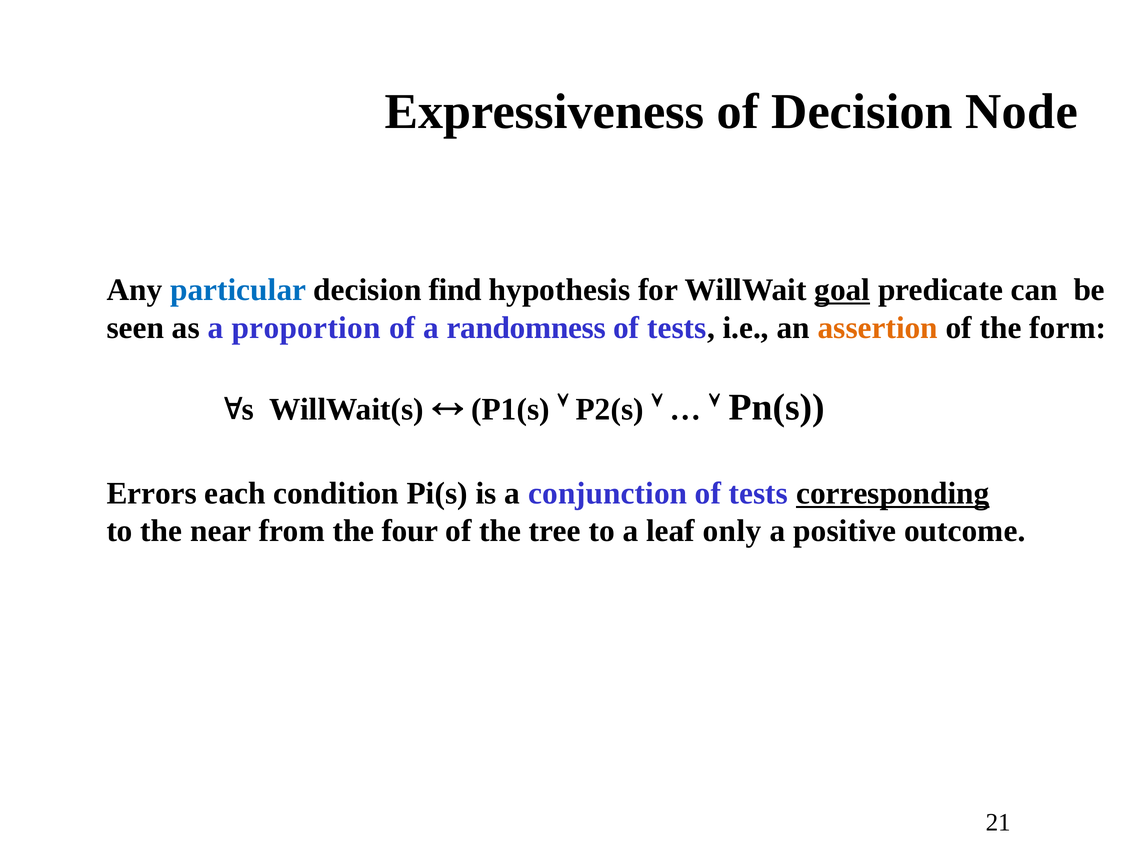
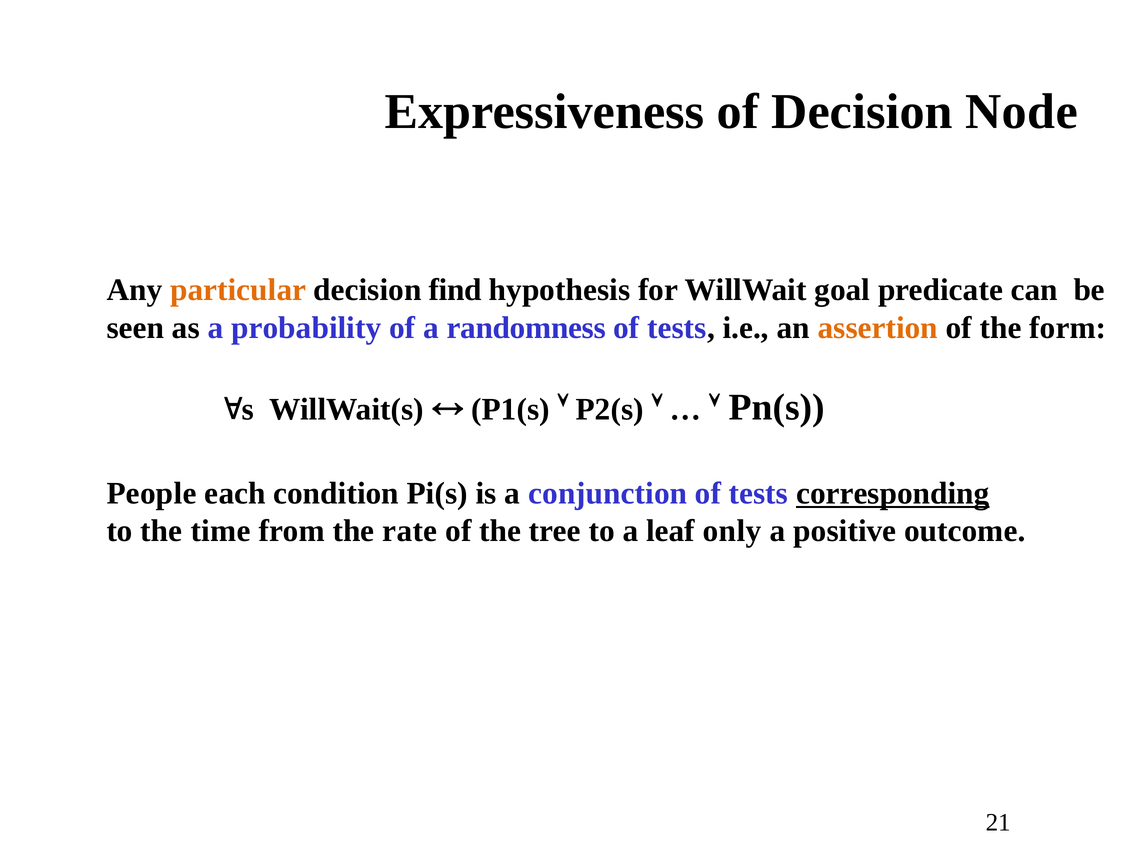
particular colour: blue -> orange (238, 290)
goal underline: present -> none (842, 290)
proportion: proportion -> probability (306, 328)
Errors: Errors -> People (152, 493)
near: near -> time (221, 531)
four: four -> rate (410, 531)
